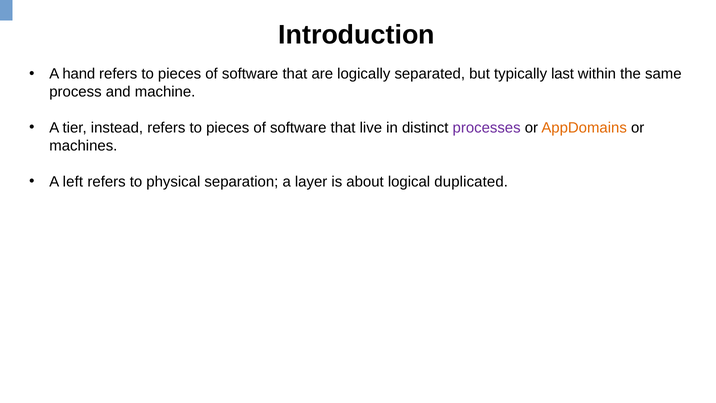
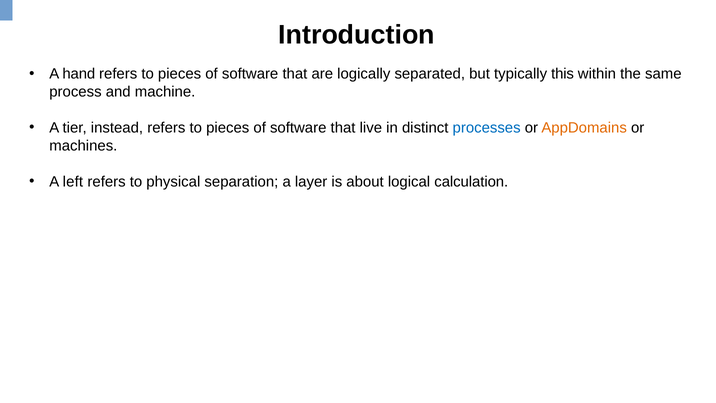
last: last -> this (563, 74)
processes colour: purple -> blue (487, 128)
duplicated: duplicated -> calculation (471, 181)
